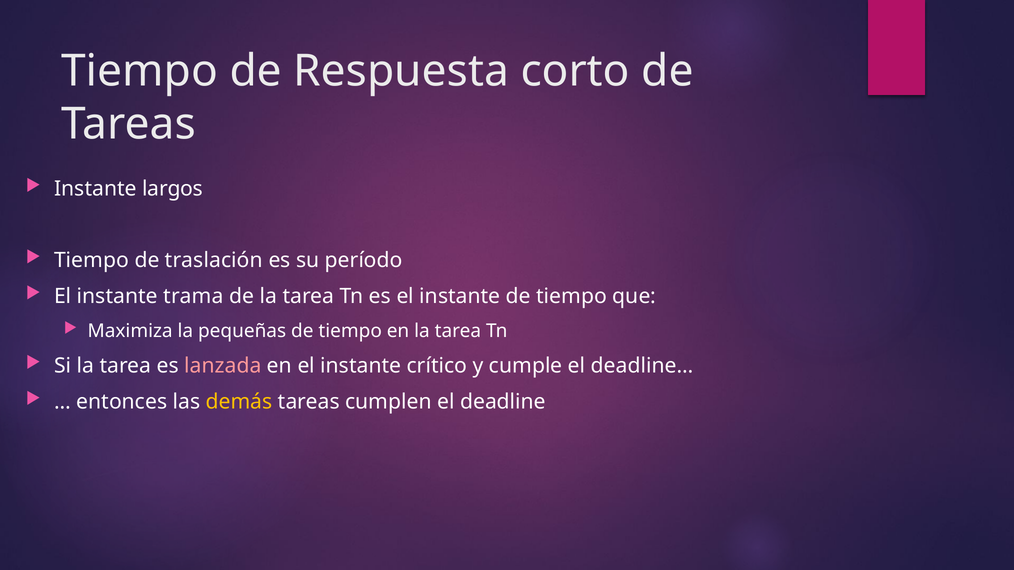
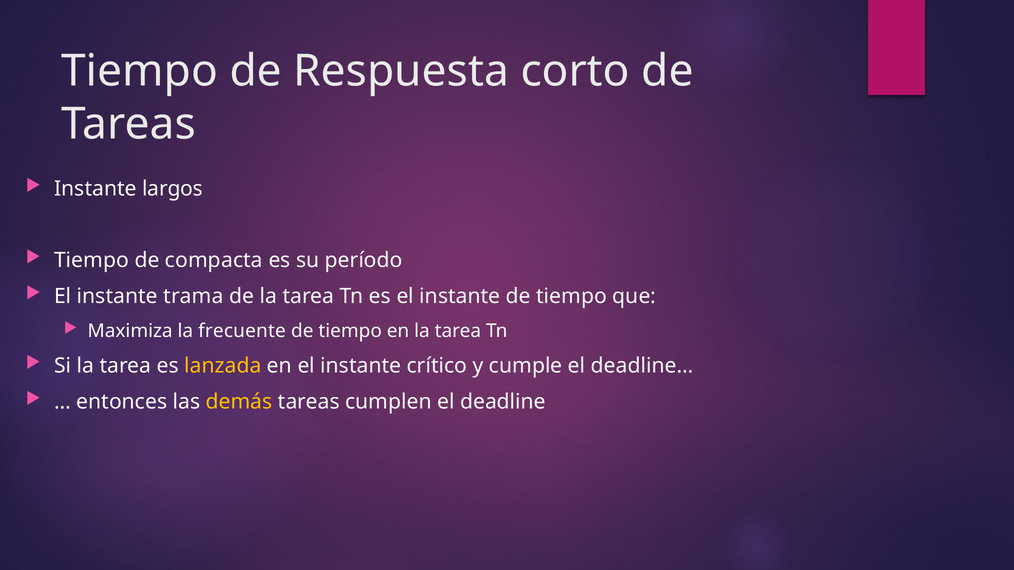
traslación: traslación -> compacta (214, 261)
pequeñas: pequeñas -> frecuente (242, 331)
lanzada colour: pink -> yellow (223, 366)
